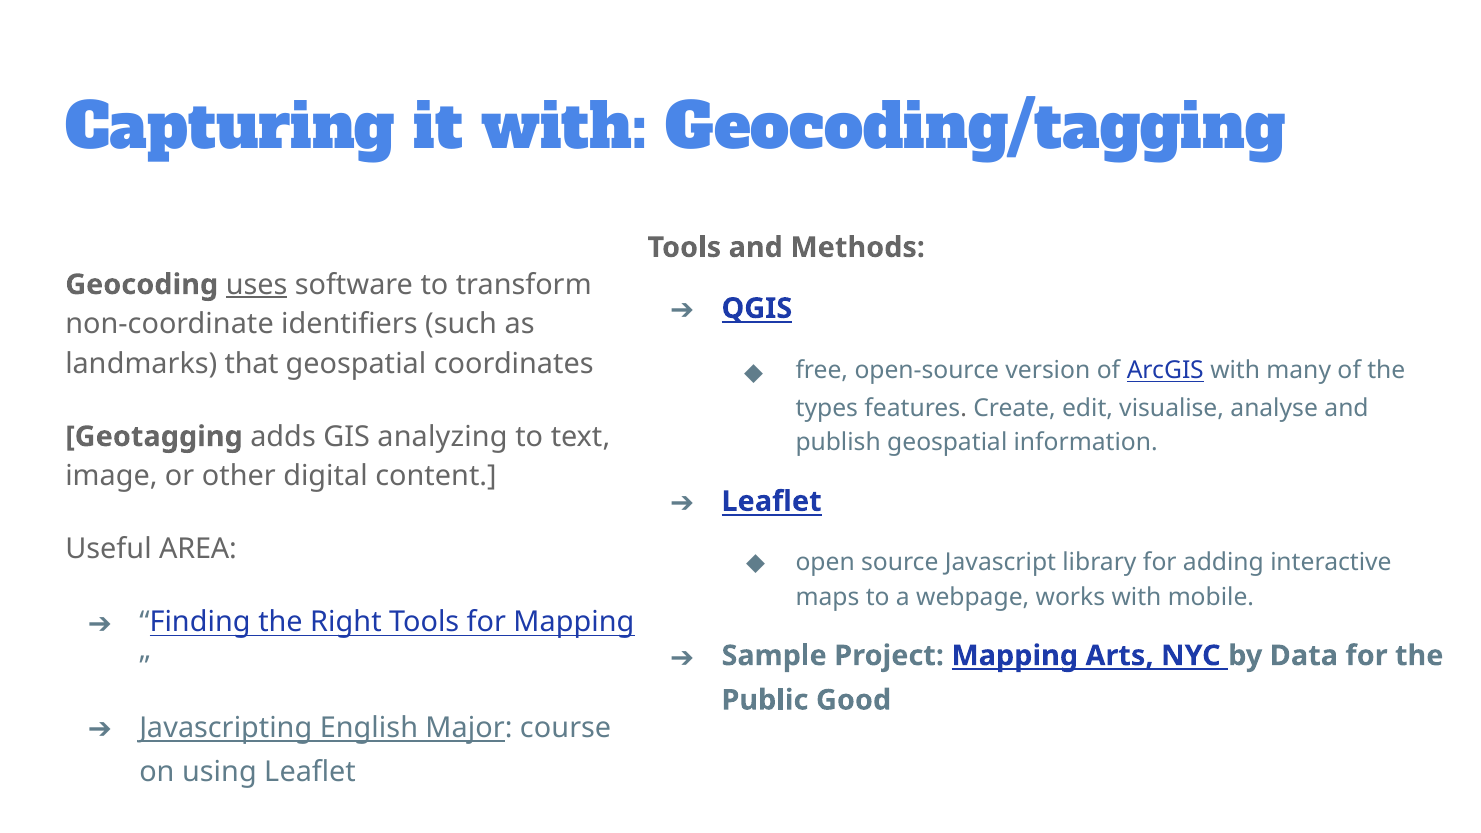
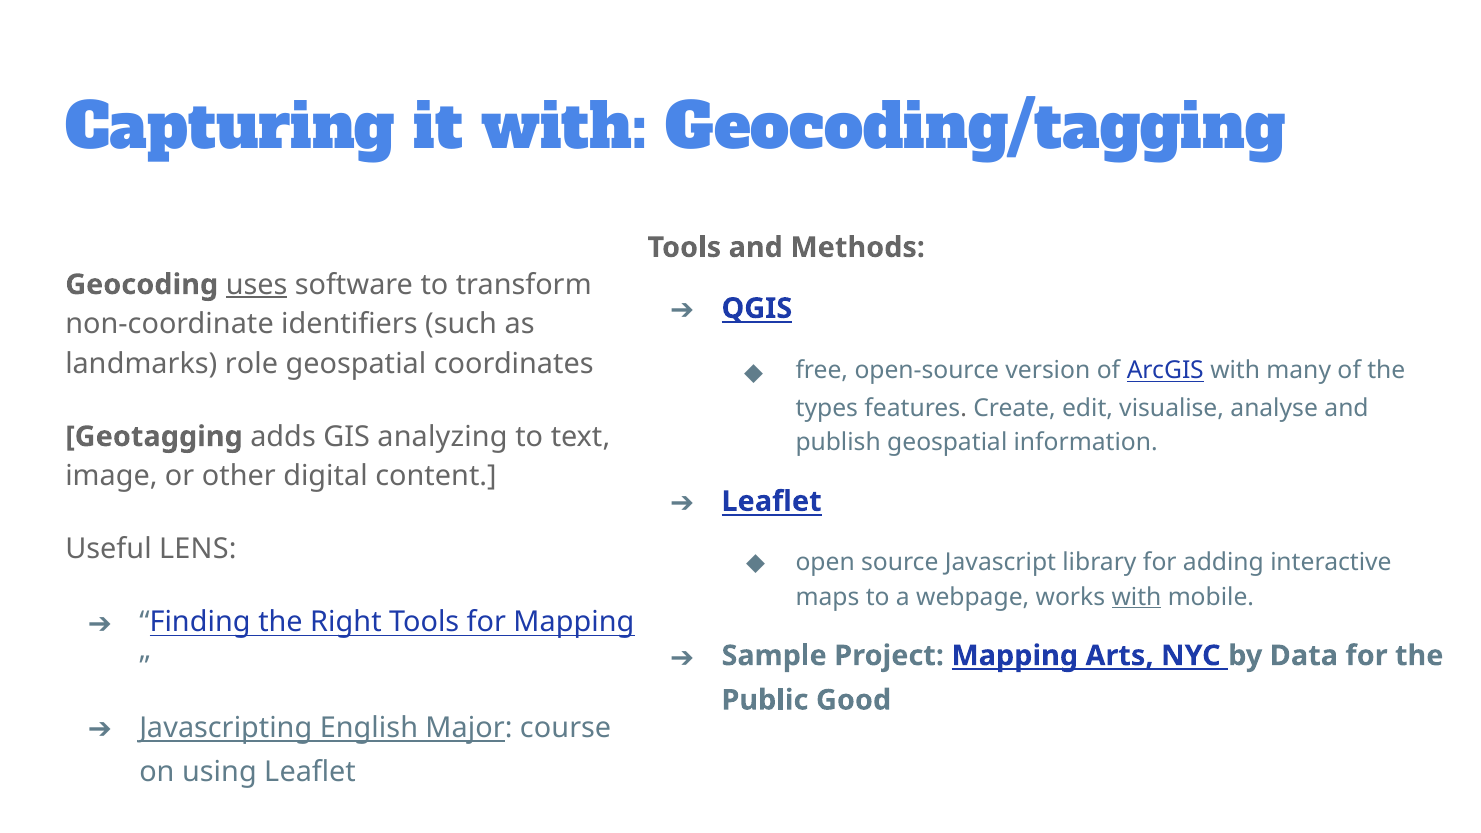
that: that -> role (252, 364)
AREA: AREA -> LENS (198, 549)
with underline: none -> present (1136, 597)
